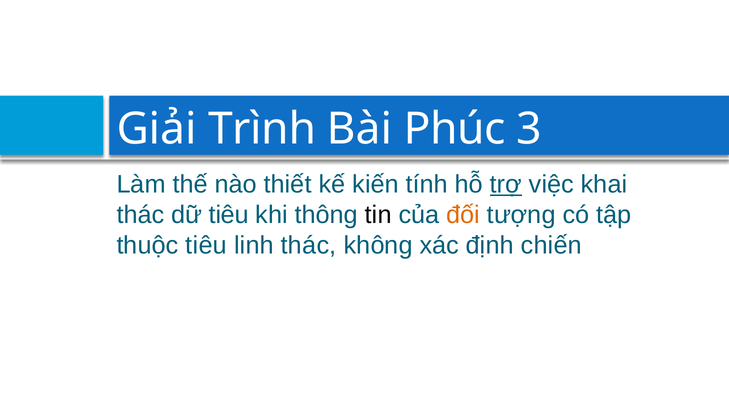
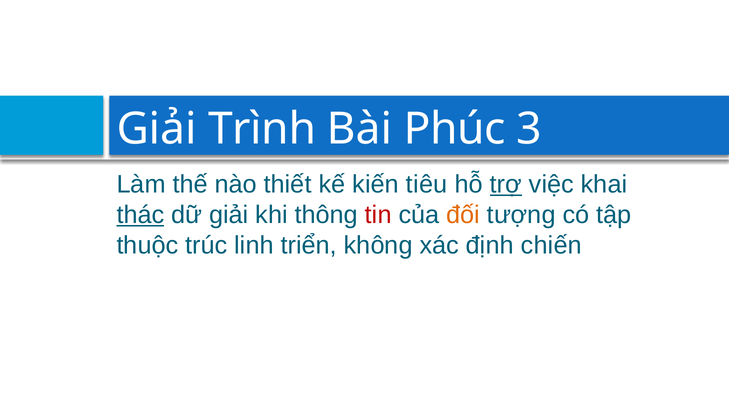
tính: tính -> tiêu (427, 185)
thác underline: none -> present (140, 215)
dữ tiêu: tiêu -> giải (229, 215)
tin colour: black -> red (378, 215)
thuộc tiêu: tiêu -> trúc (206, 245)
linh thác: thác -> triển (309, 245)
